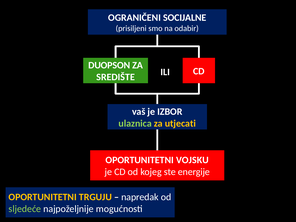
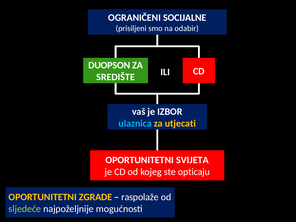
ulaznica colour: light green -> light blue (135, 123)
VOJSKU: VOJSKU -> SVIJETA (192, 160)
energije: energije -> opticaju (194, 172)
TRGUJU: TRGUJU -> ZGRADE (95, 197)
napredak: napredak -> raspolaže (140, 197)
